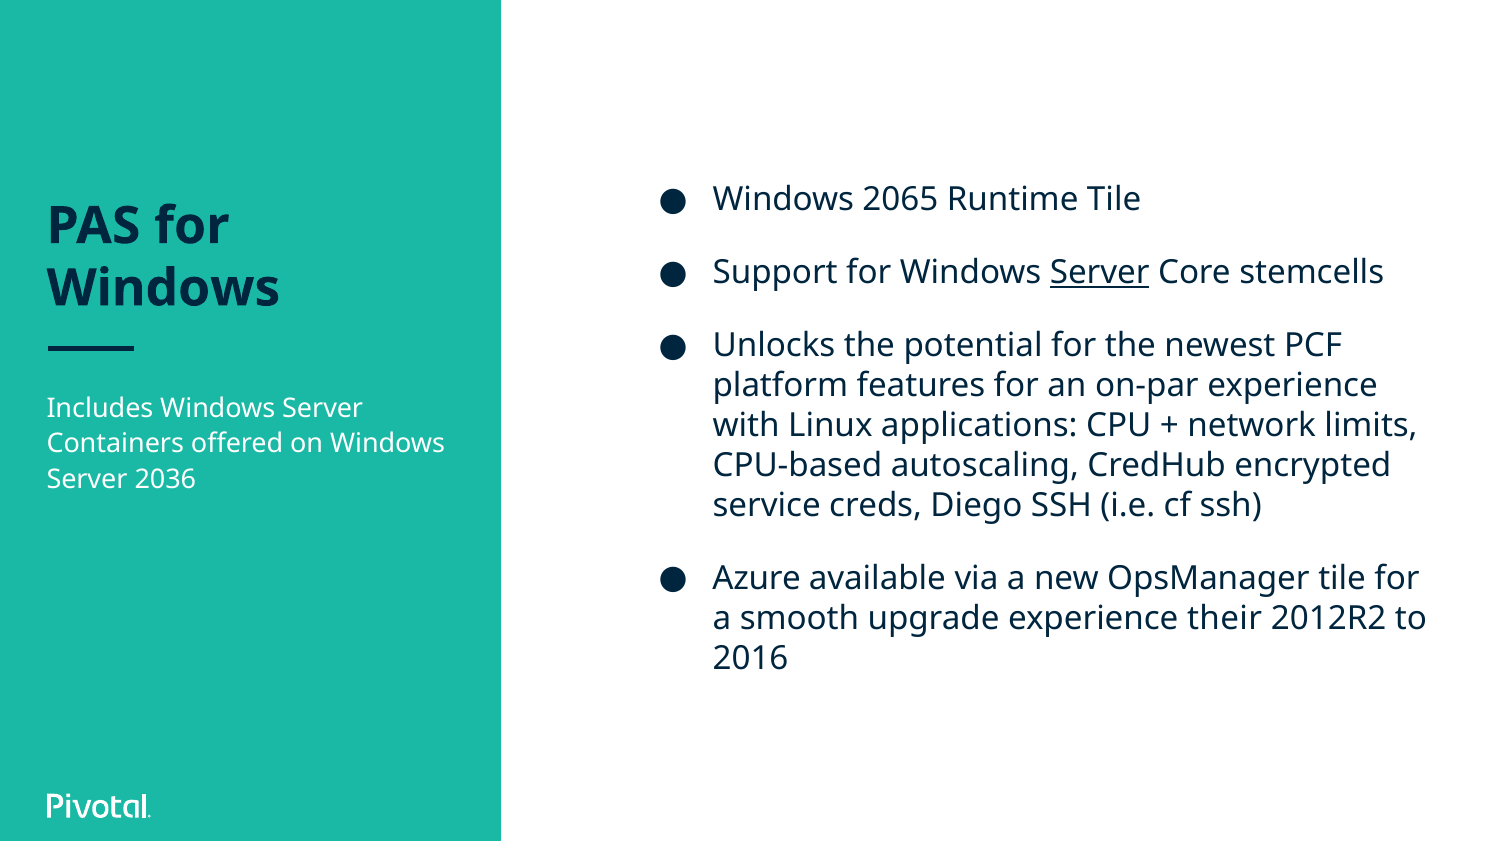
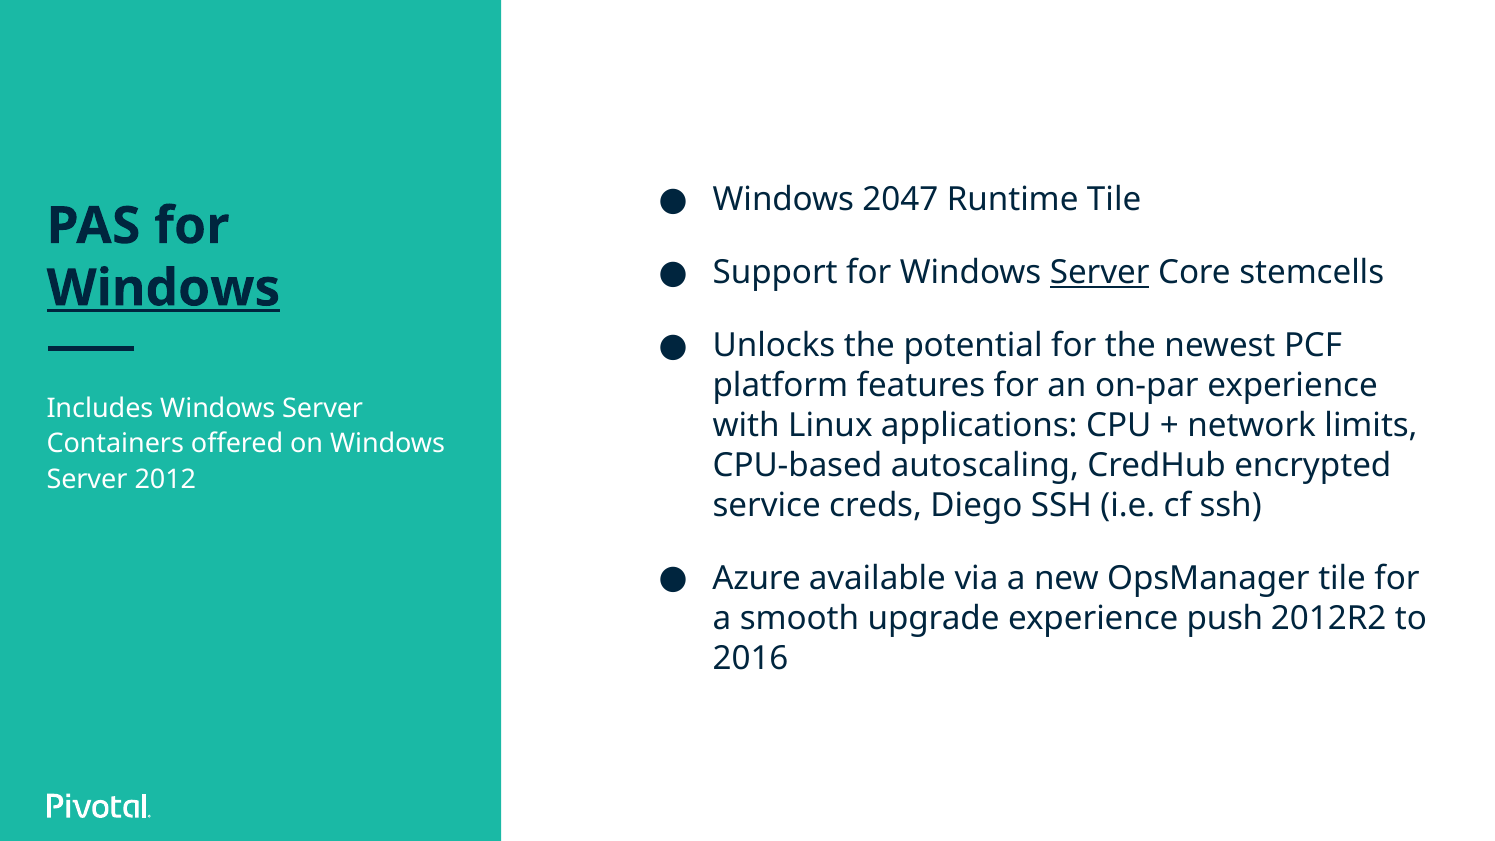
2065: 2065 -> 2047 (900, 200)
Windows underline: none -> present (163, 288)
2036: 2036 -> 2012 (165, 479)
their: their -> push (1225, 618)
